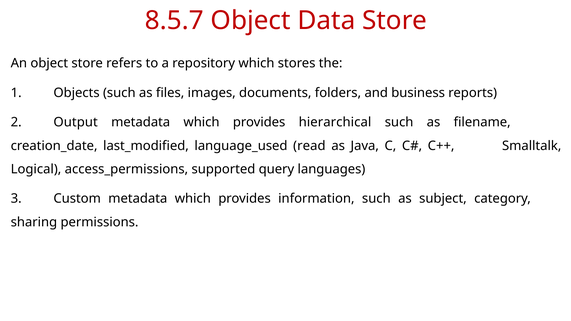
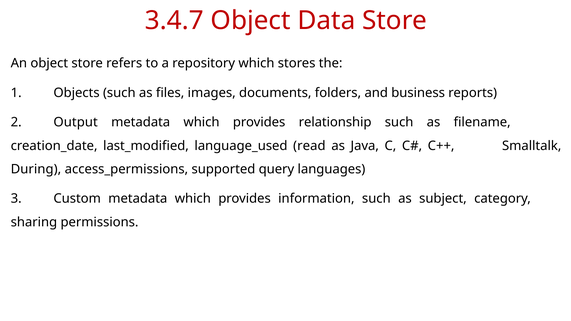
8.5.7: 8.5.7 -> 3.4.7 (174, 20)
hierarchical: hierarchical -> relationship (335, 122)
Logical: Logical -> During (36, 169)
